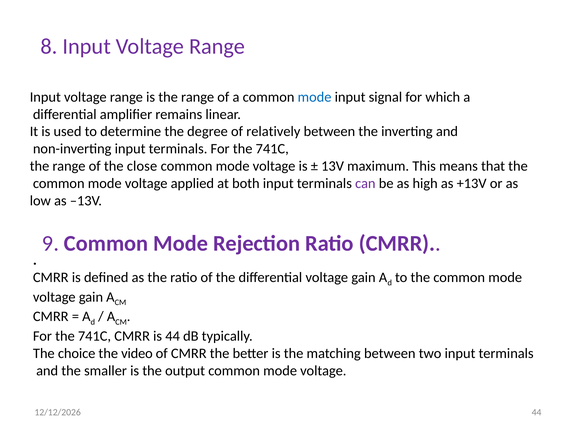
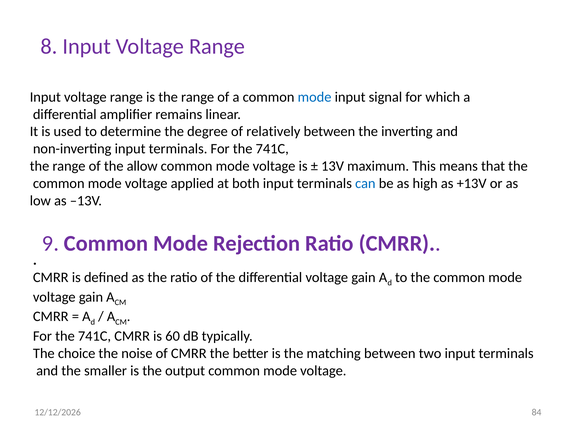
close: close -> allow (142, 166)
can colour: purple -> blue (365, 183)
is 44: 44 -> 60 (173, 336)
video: video -> noise (137, 353)
44: 44 -> 84 (537, 412)
